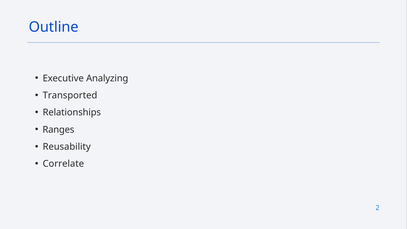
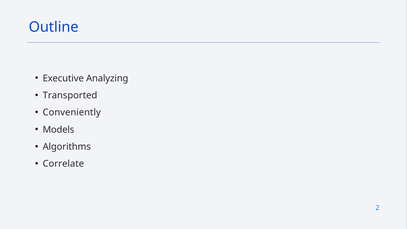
Relationships: Relationships -> Conveniently (72, 113)
Ranges: Ranges -> Models (58, 130)
Reusability: Reusability -> Algorithms (67, 147)
